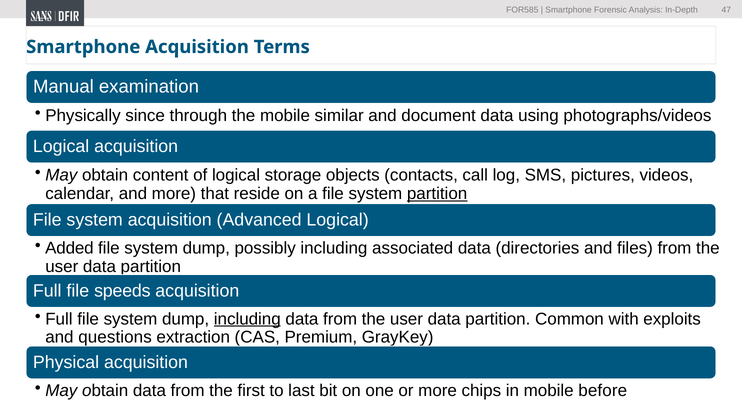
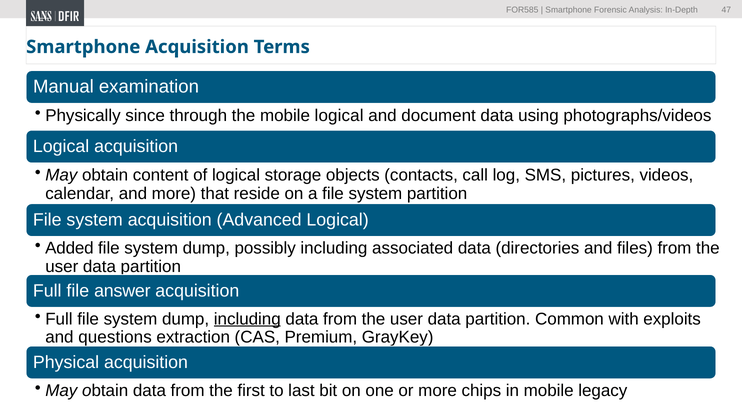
mobile similar: similar -> logical (339, 116)
partition underline: present -> none (437, 194)
speeds: speeds -> answer (122, 291)
before: before -> legacy (603, 391)
